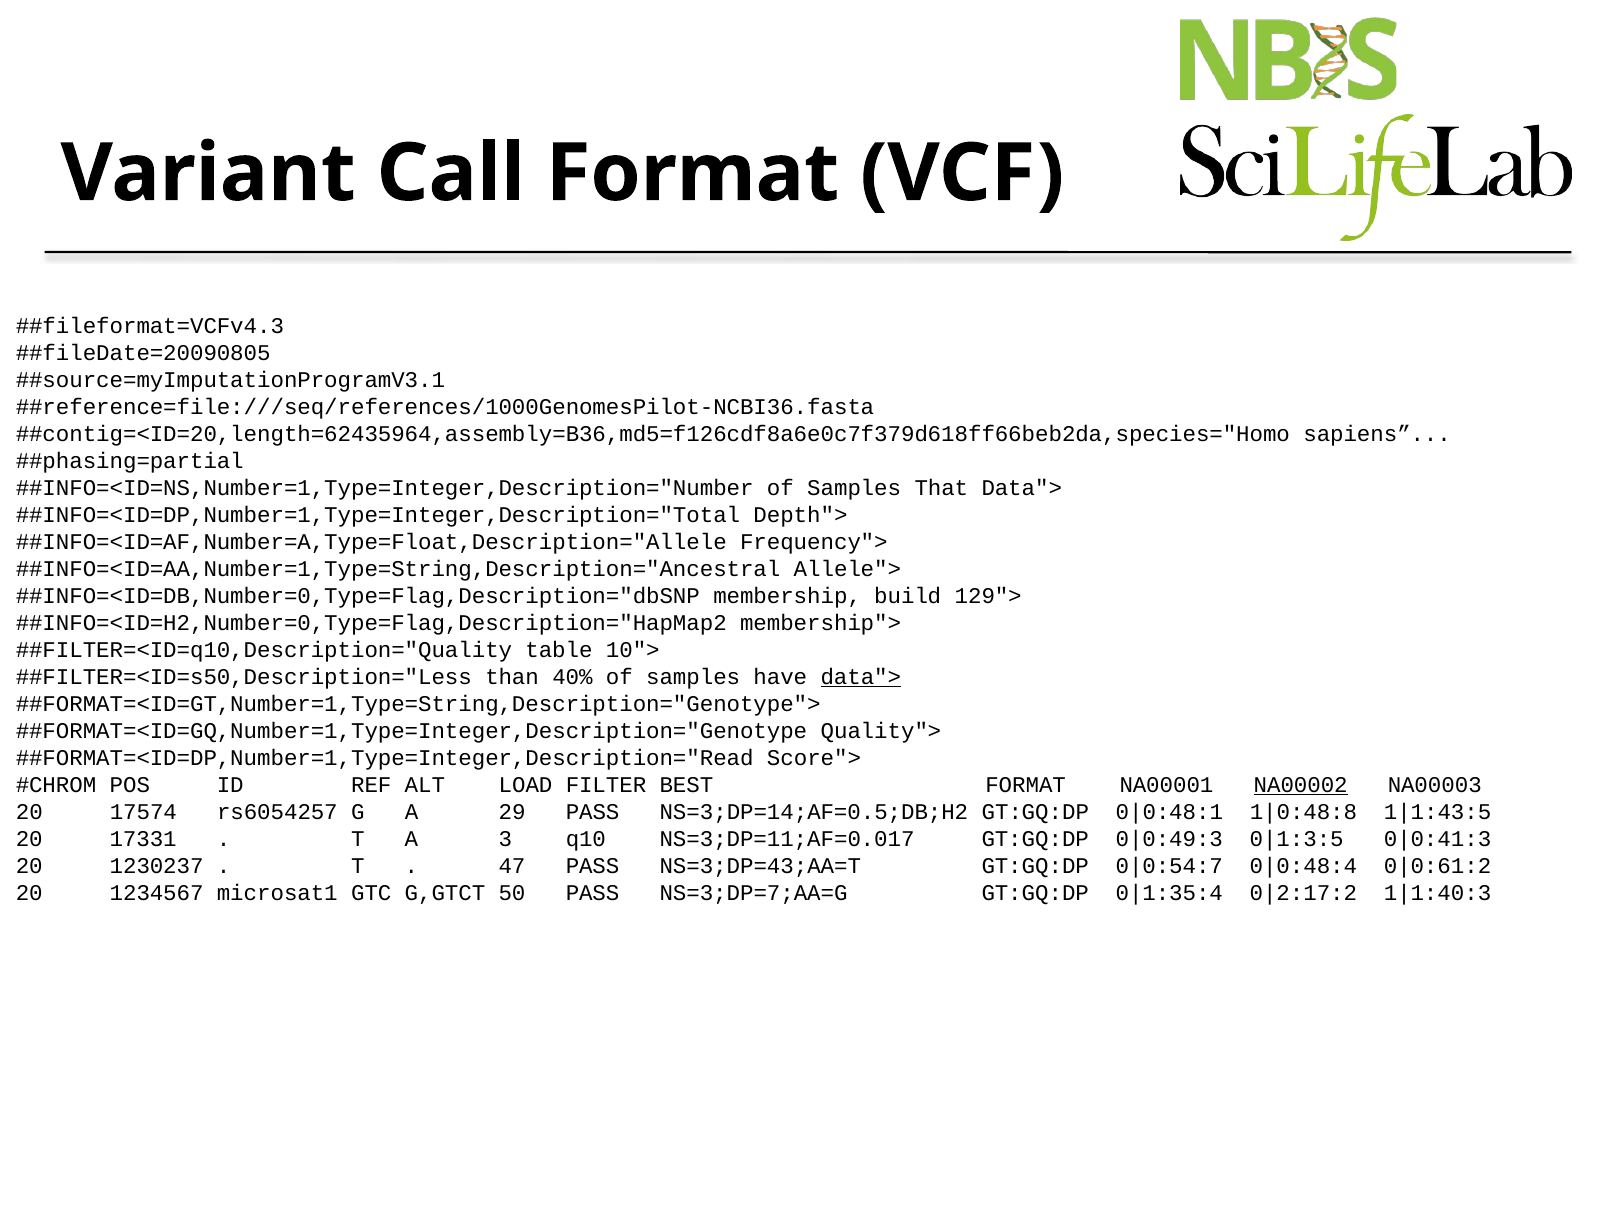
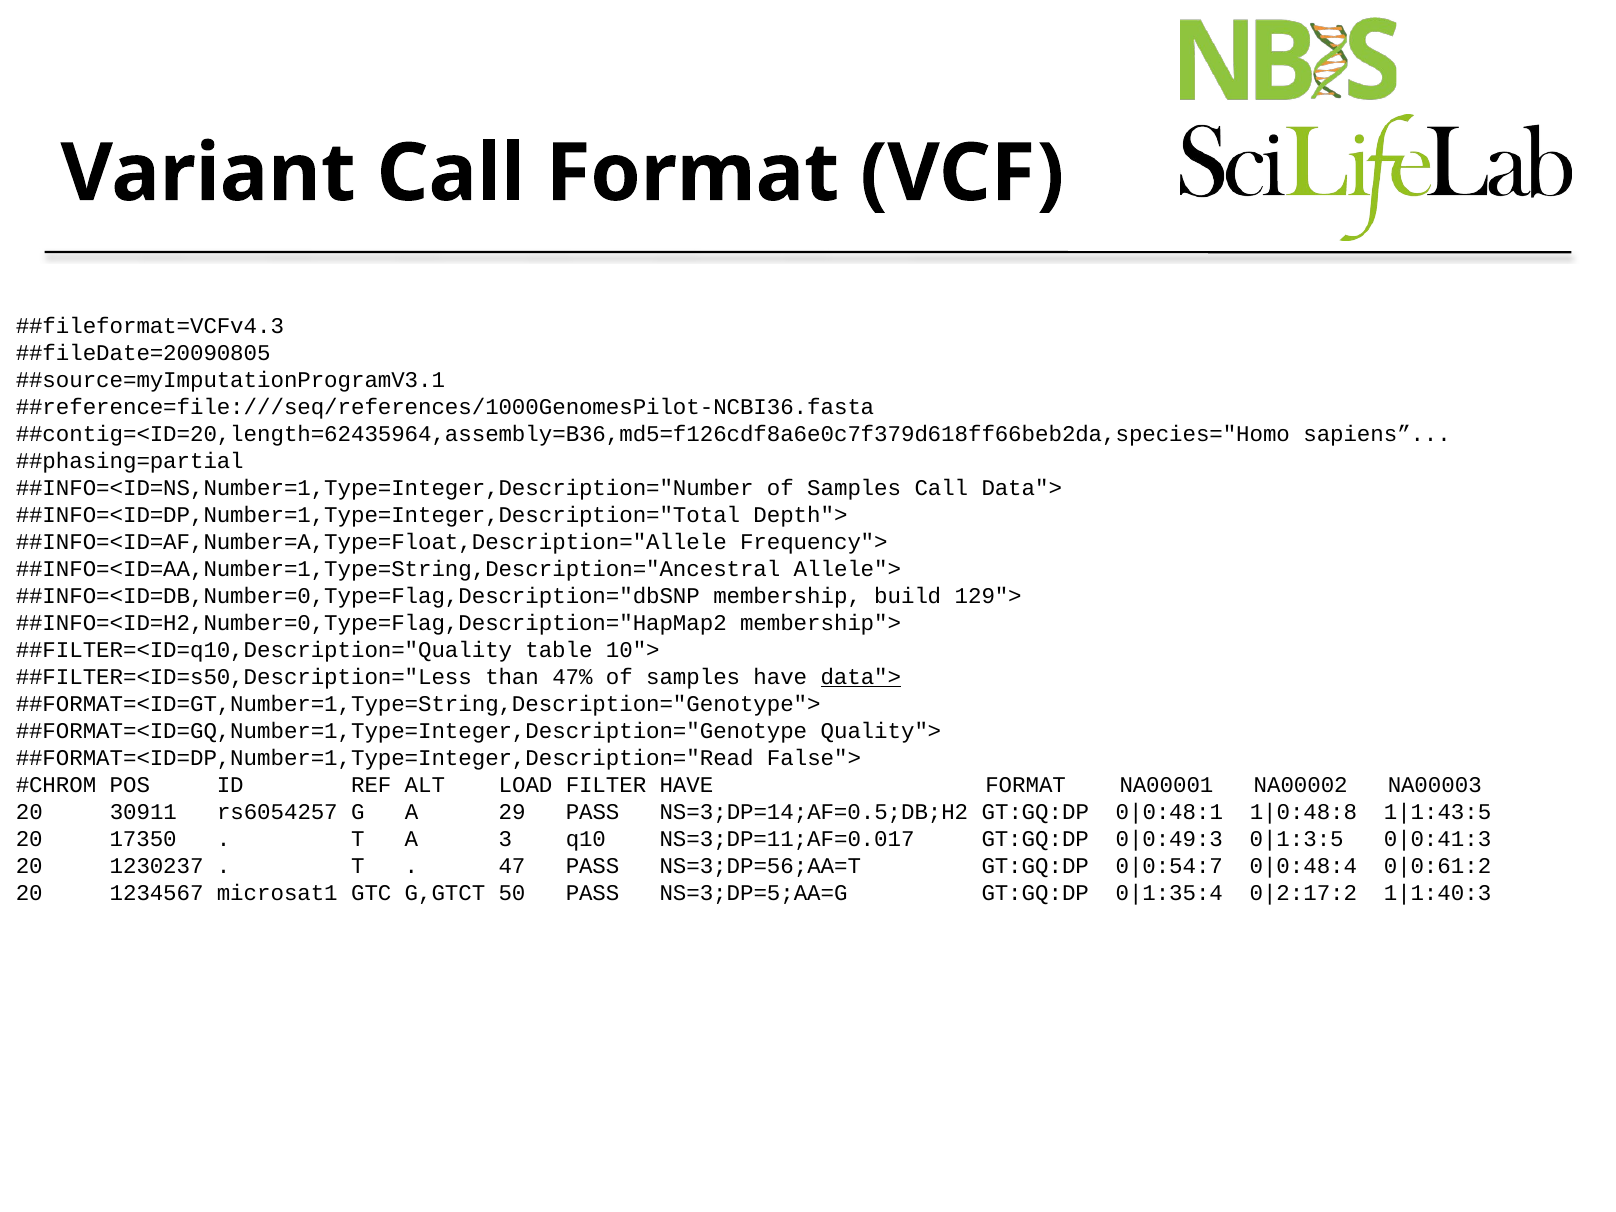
Samples That: That -> Call (941, 488)
40%: 40% -> 47% (572, 677)
Score">: Score"> -> False"> (814, 758)
FILTER BEST: BEST -> HAVE (686, 785)
NA00002 underline: present -> none (1301, 785)
17574: 17574 -> 30911 (143, 812)
17331: 17331 -> 17350 (143, 839)
NS=3;DP=43;AA=T: NS=3;DP=43;AA=T -> NS=3;DP=56;AA=T (760, 866)
NS=3;DP=7;AA=G: NS=3;DP=7;AA=G -> NS=3;DP=5;AA=G (754, 893)
